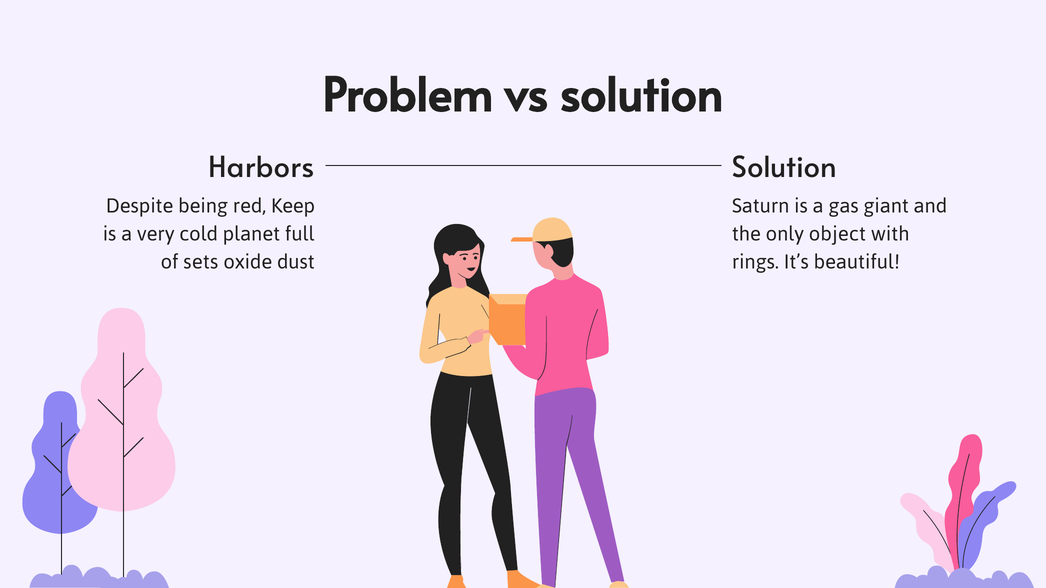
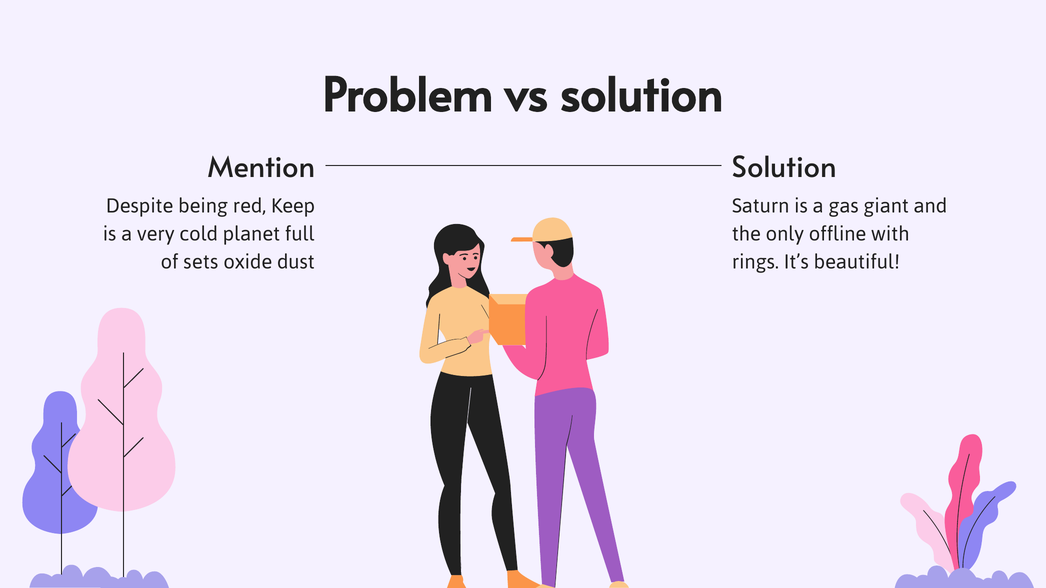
Harbors: Harbors -> Mention (262, 168)
object: object -> offline (838, 233)
